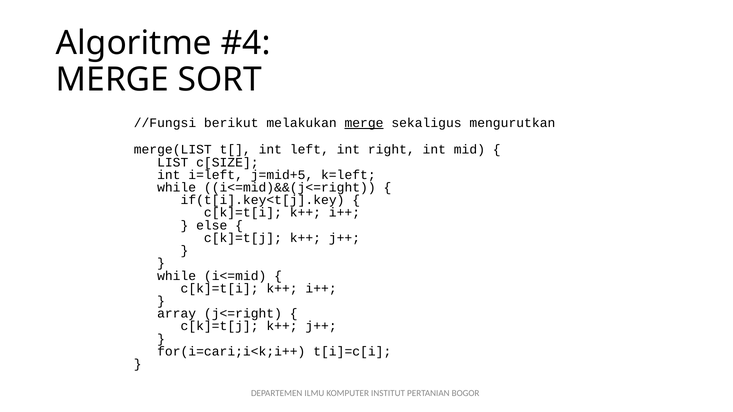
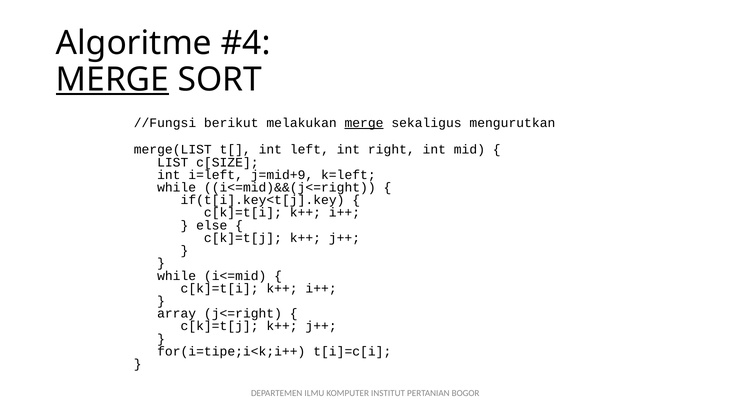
MERGE underline: none -> present (112, 80)
j=mid+5: j=mid+5 -> j=mid+9 (282, 175)
for(i=cari;i<k;i++: for(i=cari;i<k;i++ -> for(i=tipe;i<k;i++ (231, 352)
